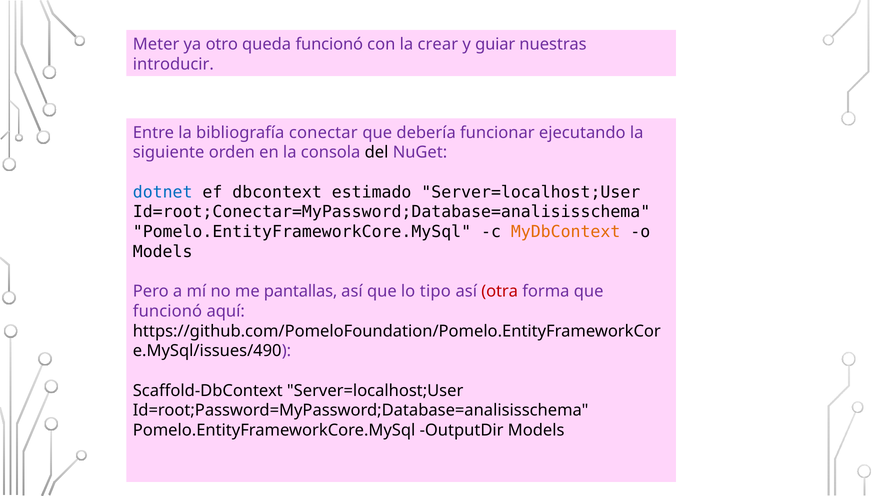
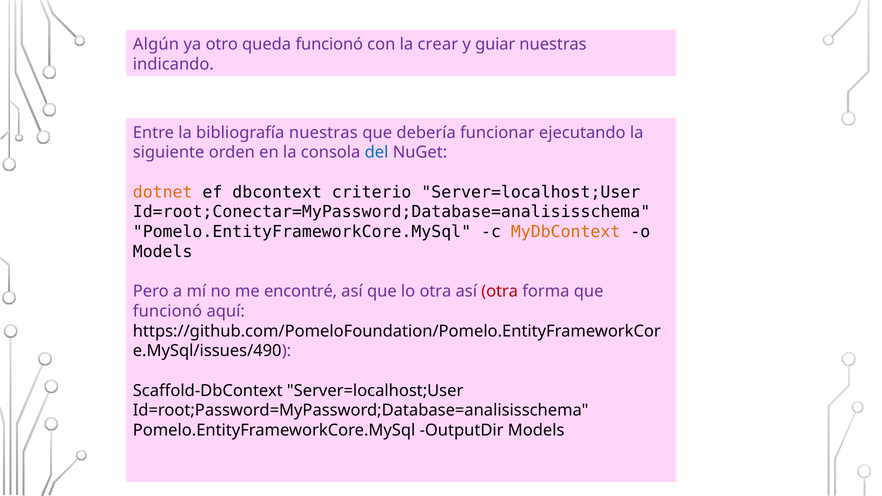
Meter: Meter -> Algún (156, 44)
introducir: introducir -> indicando (173, 64)
bibliografía conectar: conectar -> nuestras (323, 133)
del colour: black -> blue (377, 153)
dotnet colour: blue -> orange (163, 192)
estimado: estimado -> criterio (372, 192)
pantallas: pantallas -> encontré (301, 291)
lo tipo: tipo -> otra (435, 291)
